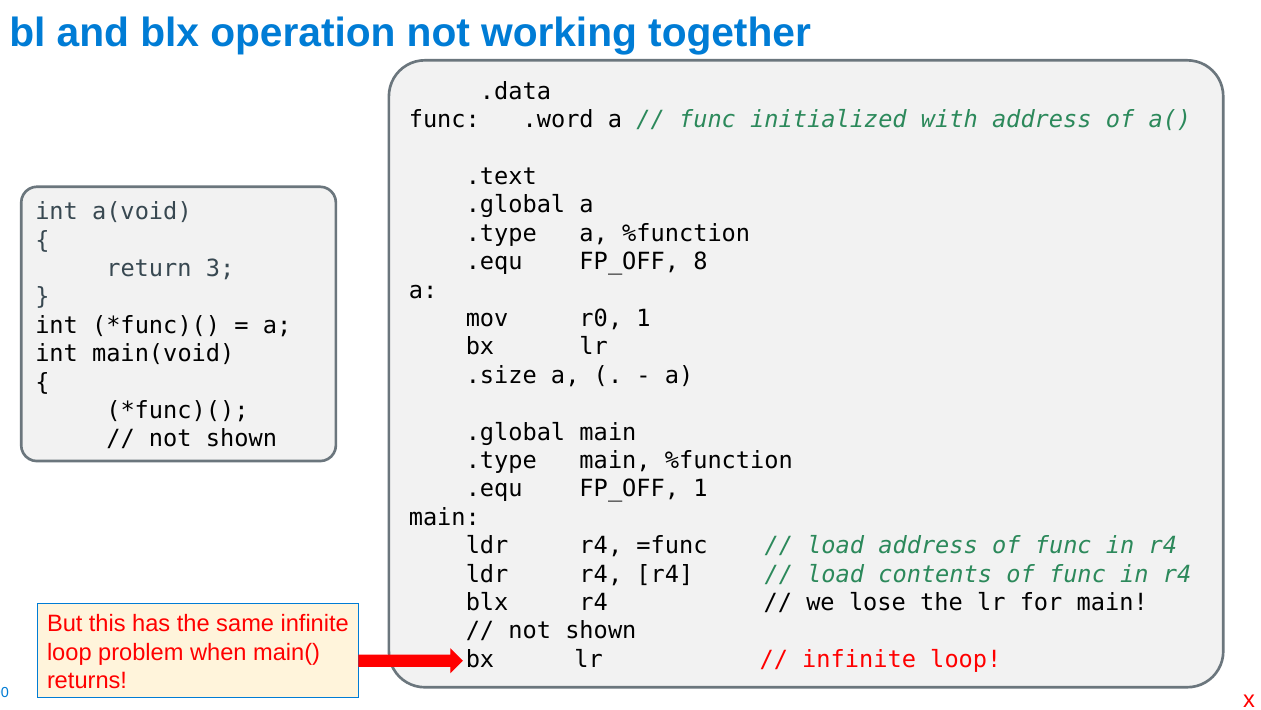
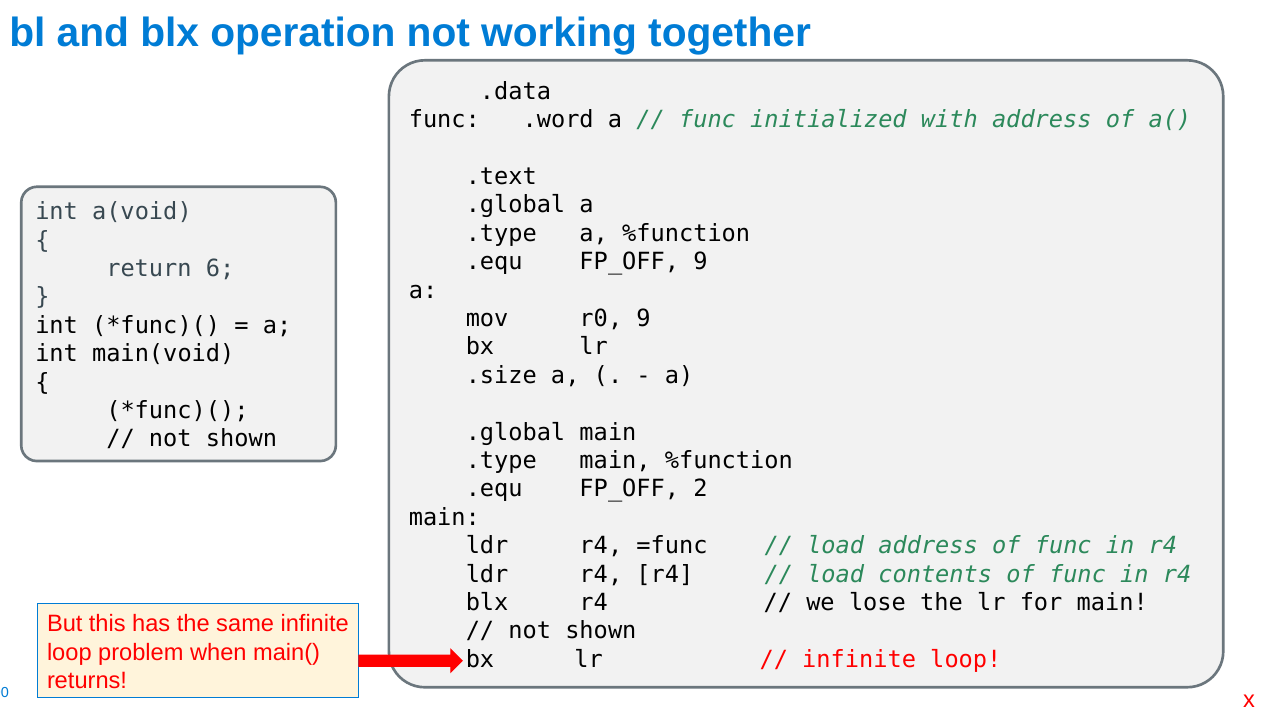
FP_OFF 8: 8 -> 9 (700, 262)
3: 3 -> 6 (220, 268)
r0 1: 1 -> 9 (644, 318)
FP_OFF 1: 1 -> 2 (700, 489)
